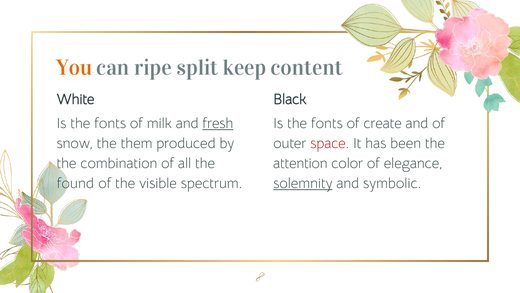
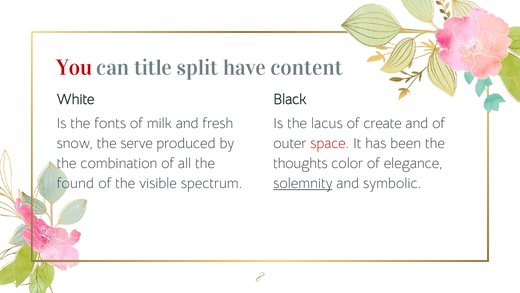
You colour: orange -> red (74, 68)
ripe: ripe -> title (153, 68)
keep: keep -> have (244, 68)
fresh underline: present -> none (218, 123)
fonts: fonts -> lacus (327, 123)
them: them -> serve (137, 143)
attention: attention -> thoughts (300, 163)
